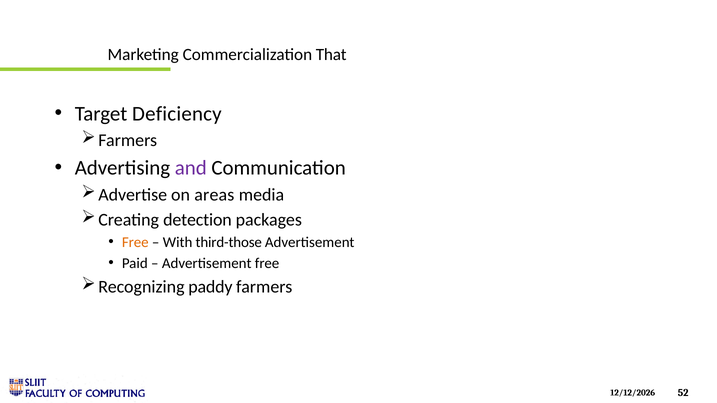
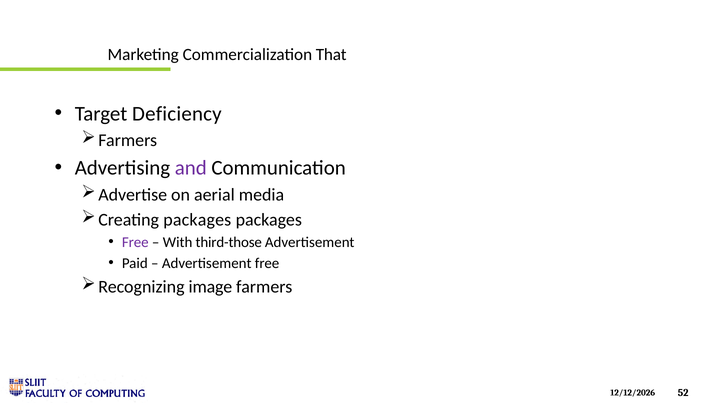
areas: areas -> aerial (214, 195)
Creating detection: detection -> packages (197, 220)
Free colour: orange -> purple (135, 242)
paddy: paddy -> image (210, 287)
